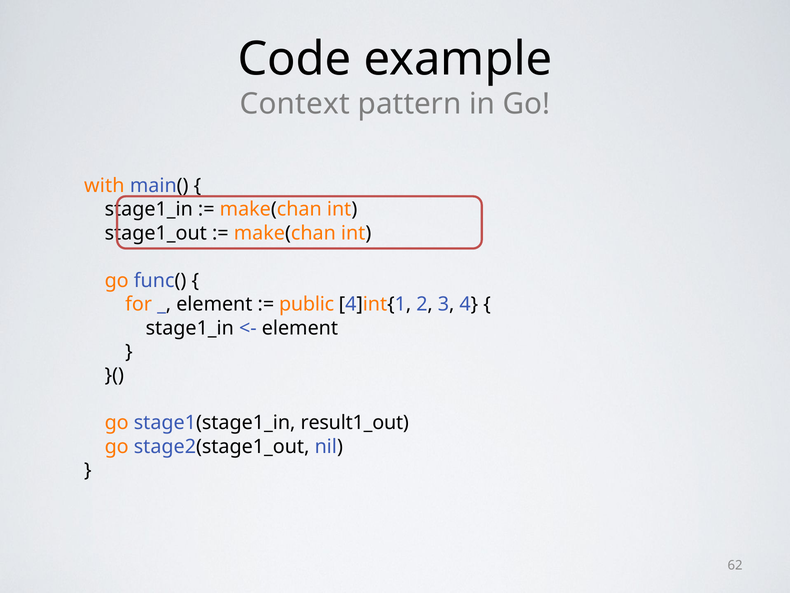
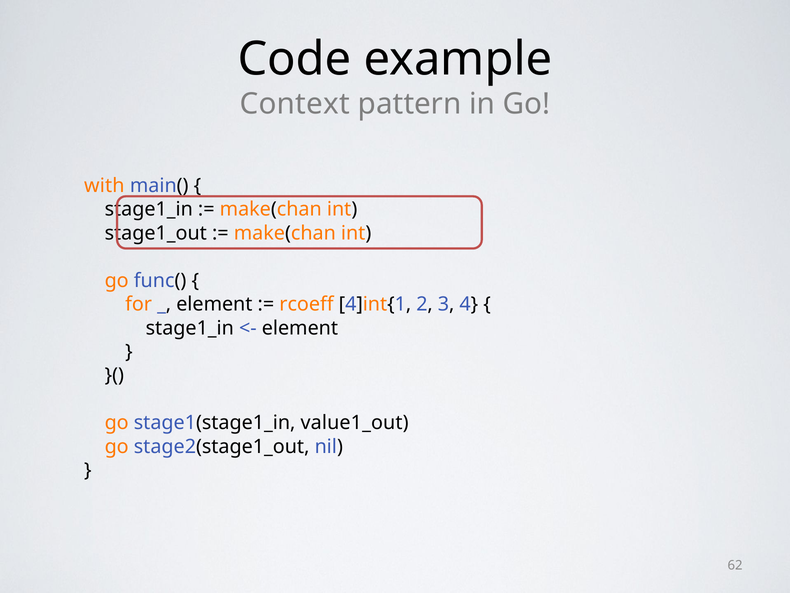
public: public -> rcoeff (307, 304)
result1_out: result1_out -> value1_out (355, 423)
